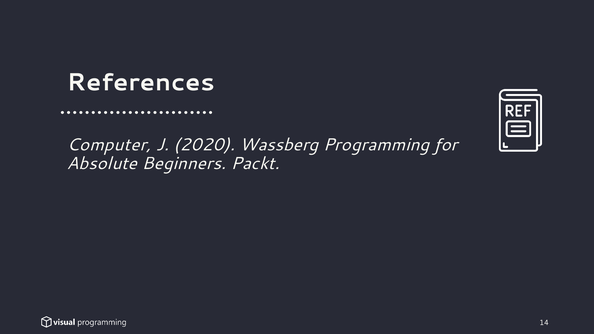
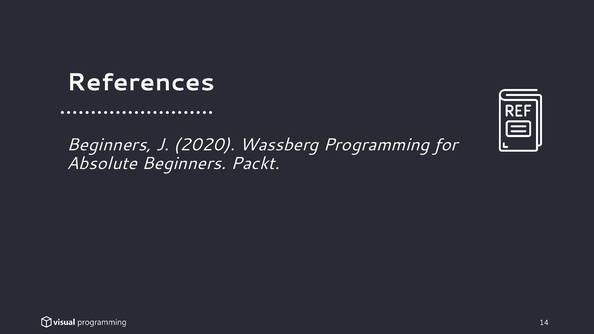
Computer: Computer -> Beginners (109, 145)
